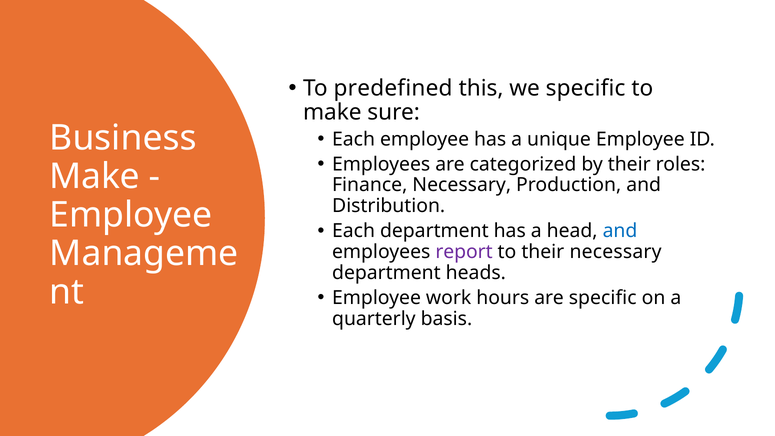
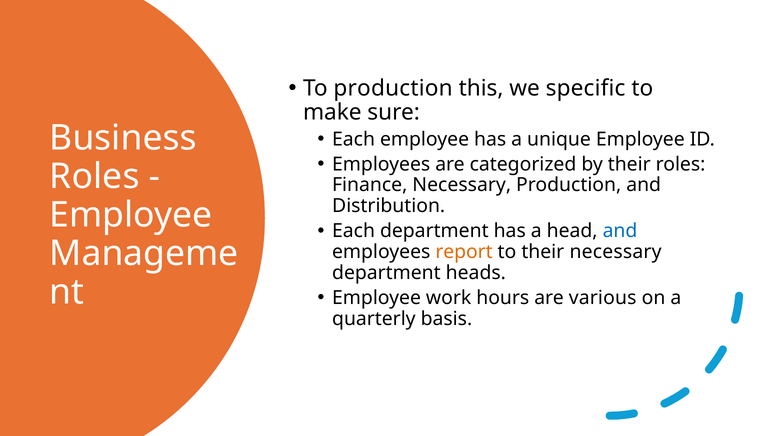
To predefined: predefined -> production (393, 88)
Make: Make -> Roles (95, 176)
report colour: purple -> orange (464, 252)
are specific: specific -> various (603, 298)
